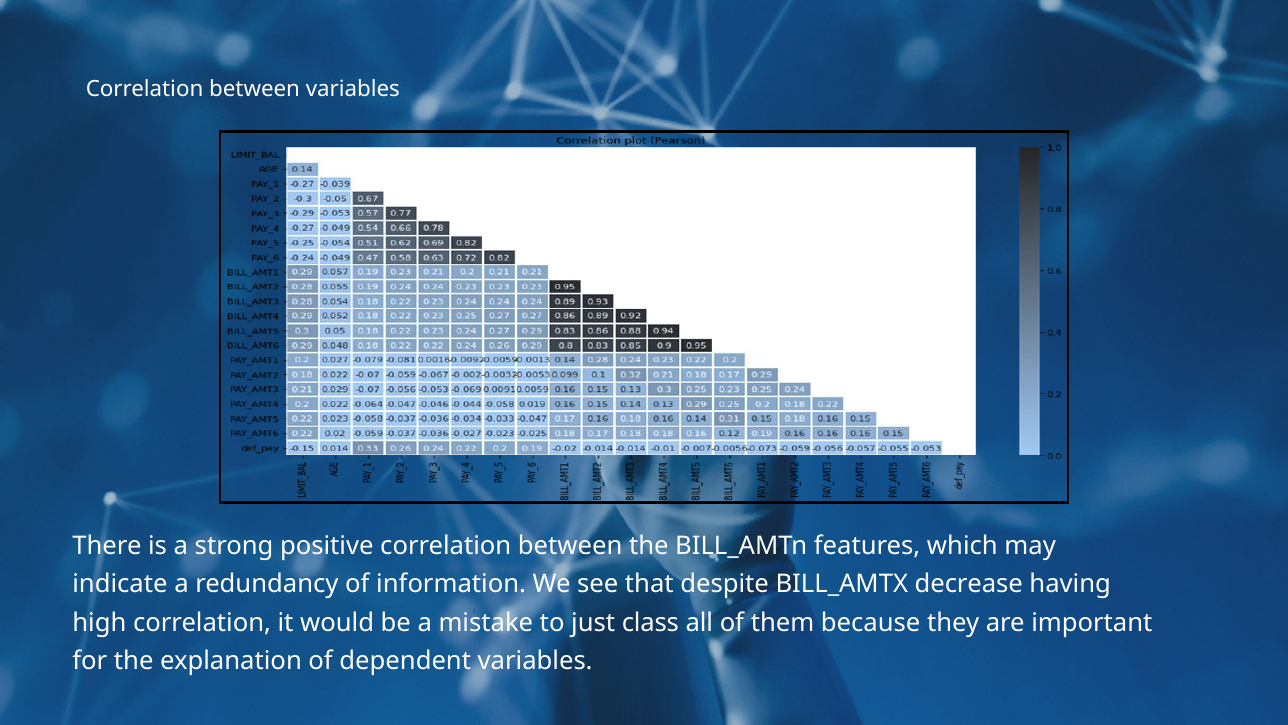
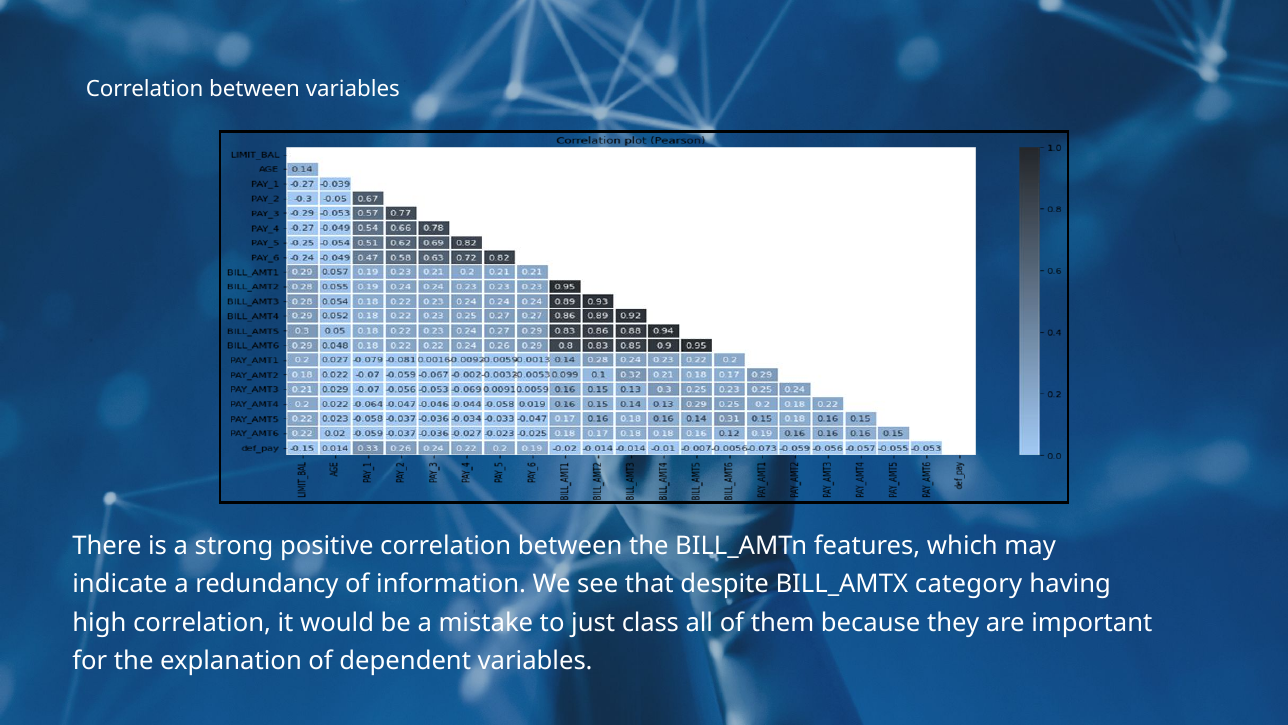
decrease: decrease -> category (969, 584)
